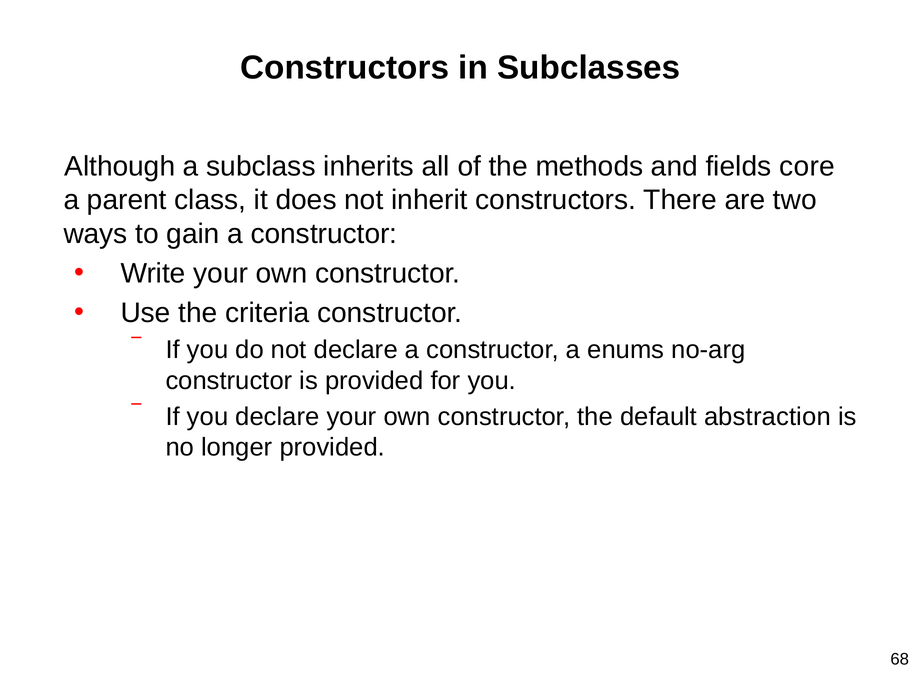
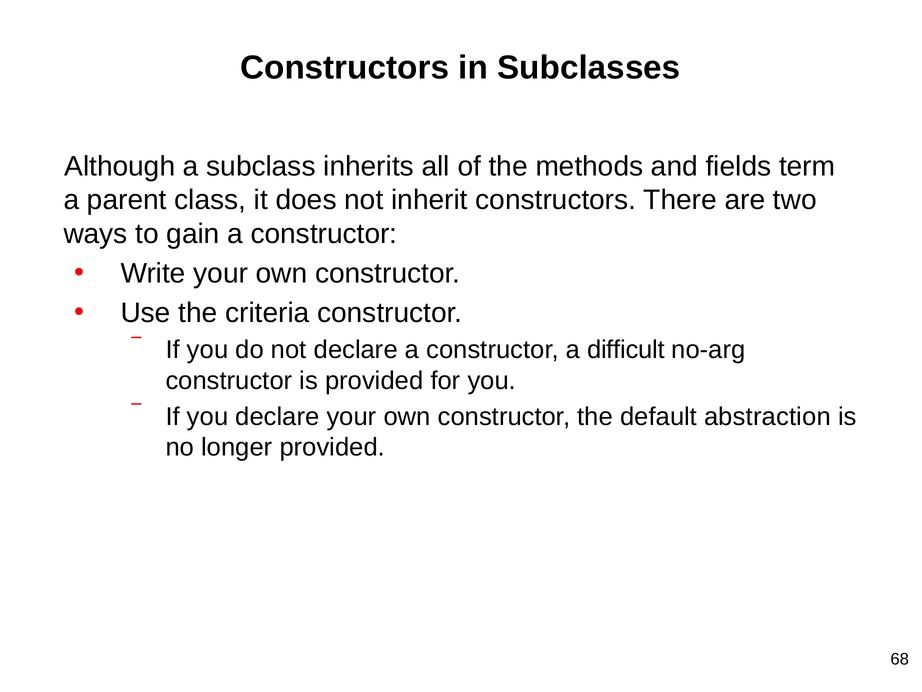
core: core -> term (807, 166)
enums: enums -> difficult (626, 350)
